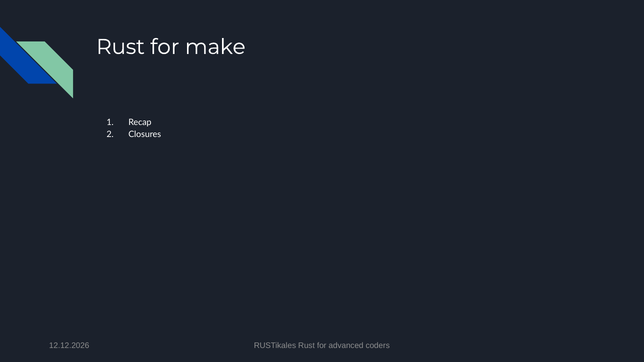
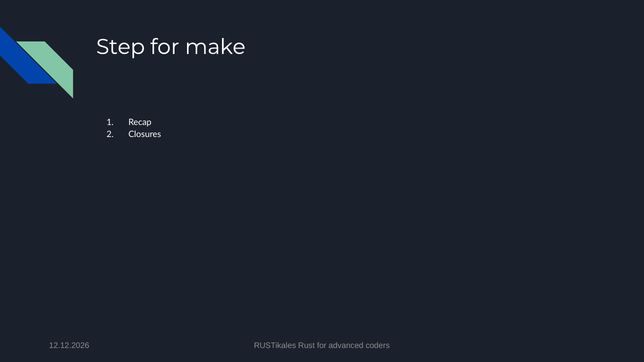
Rust: Rust -> Step (121, 47)
